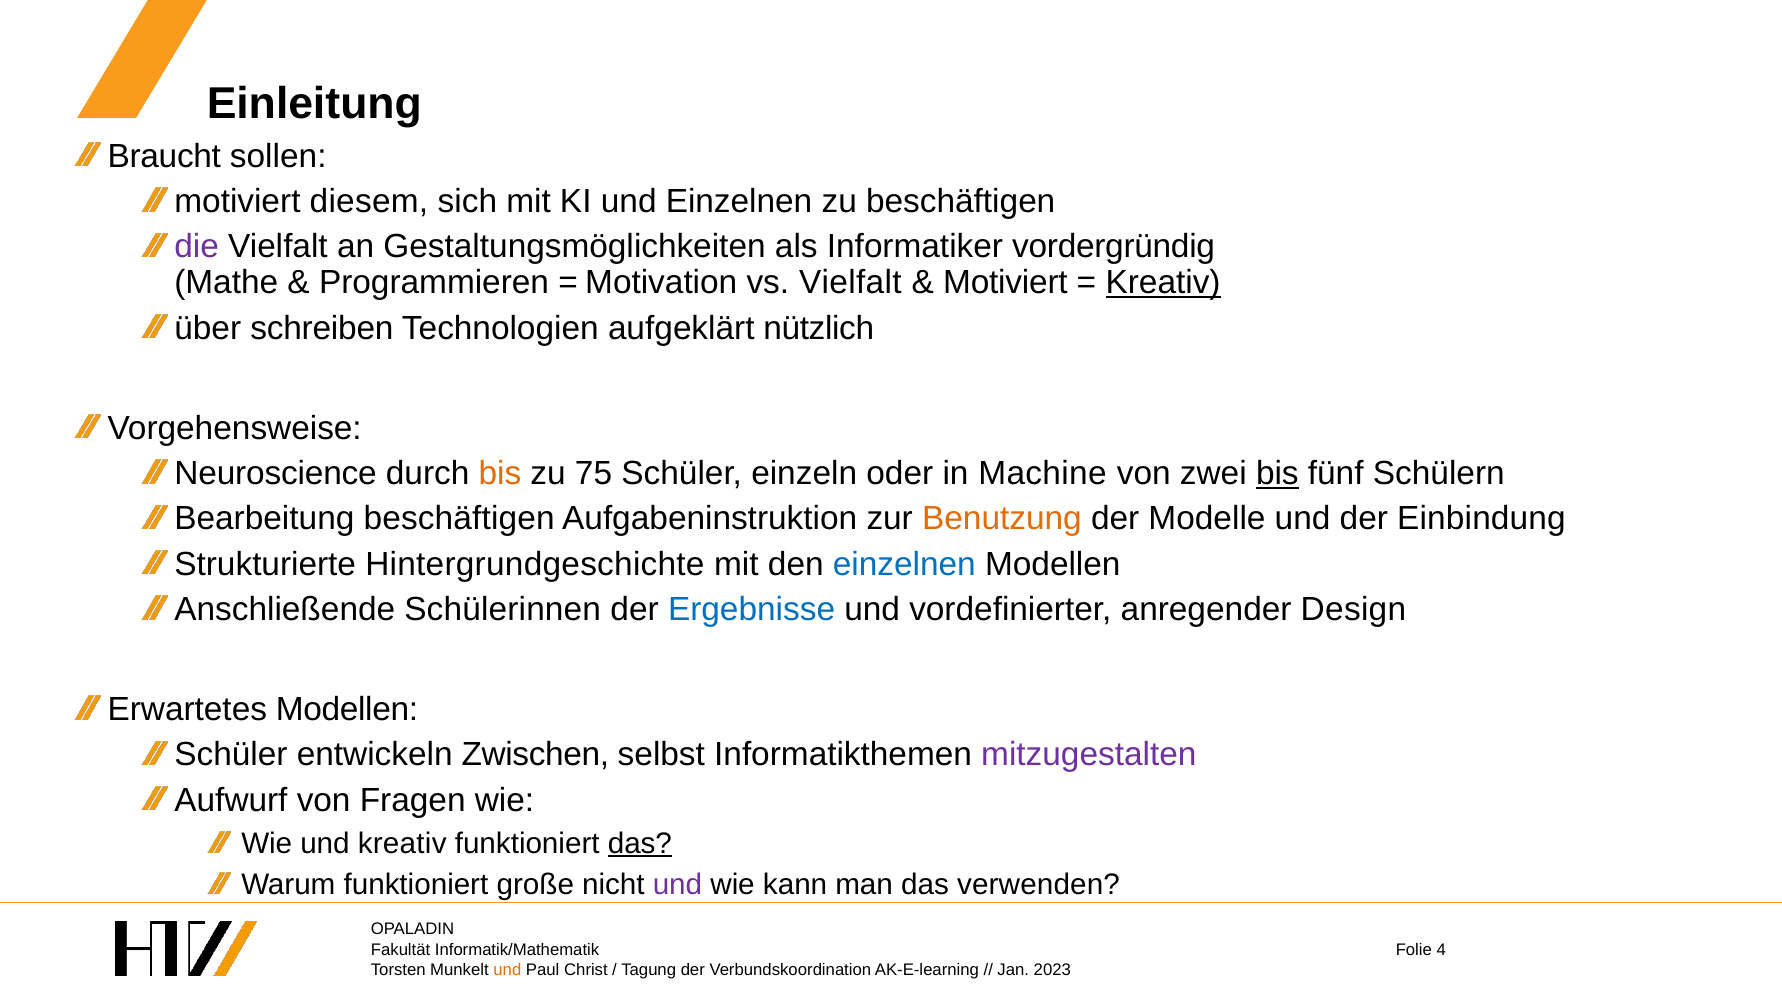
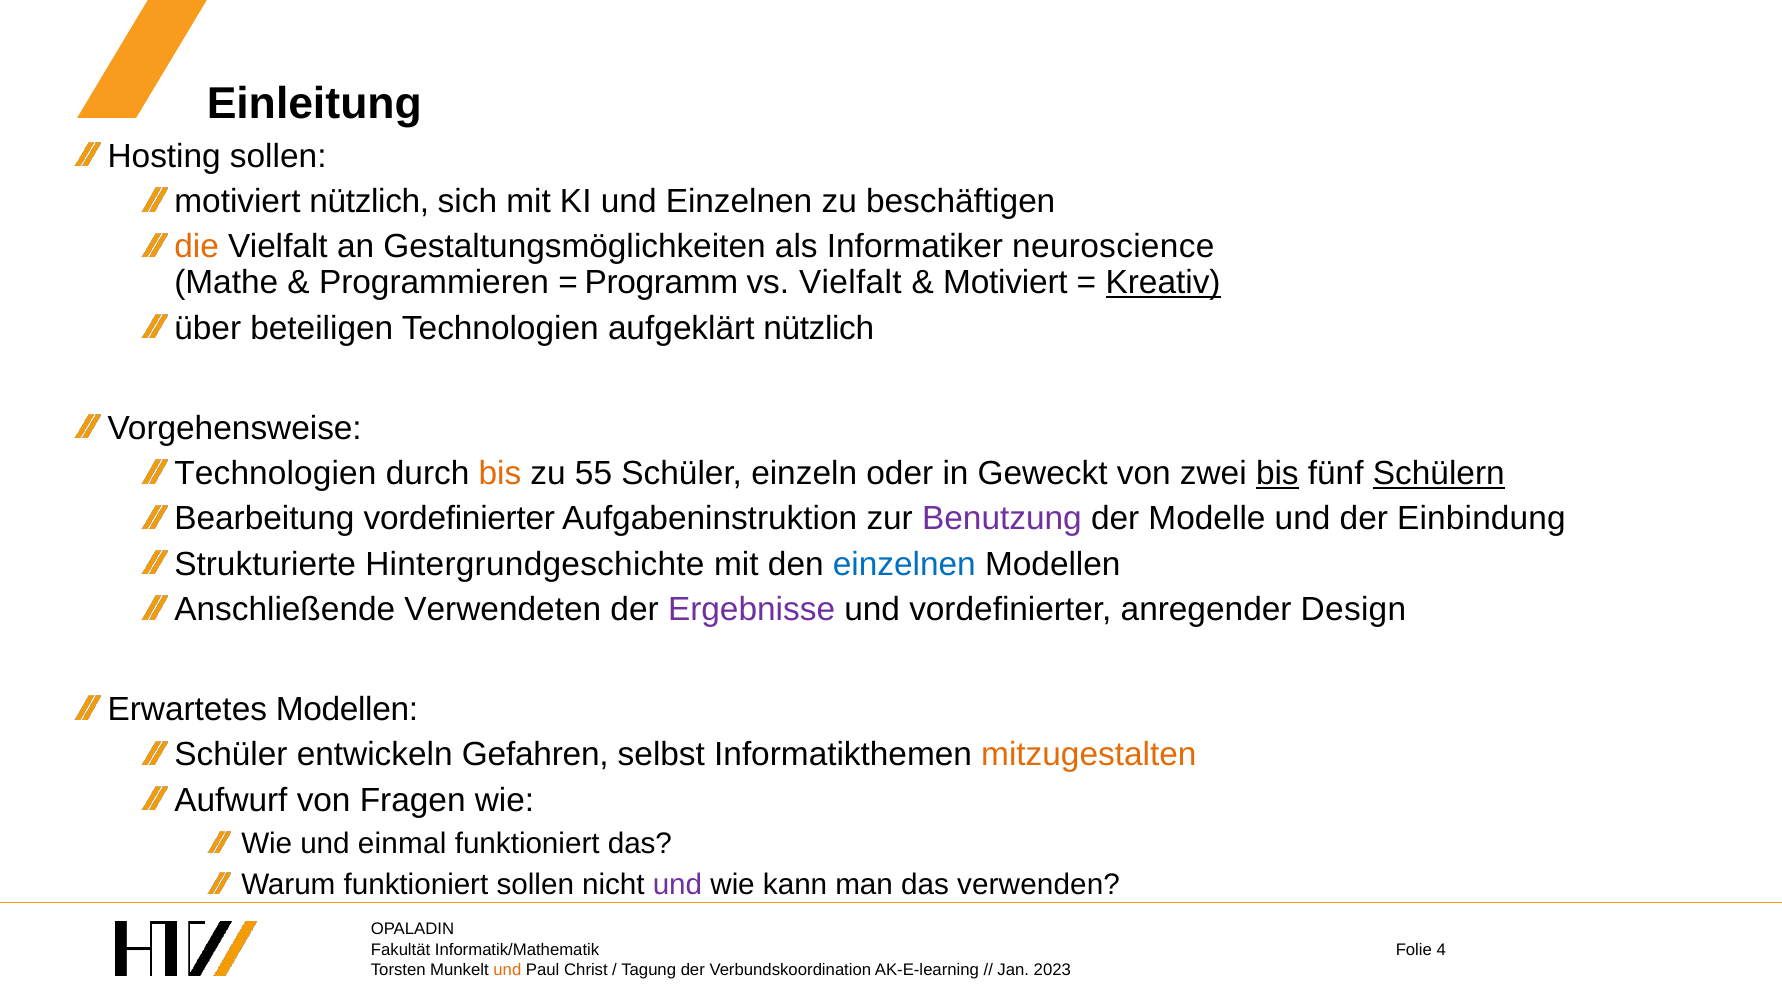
Braucht: Braucht -> Hosting (164, 156)
motiviert diesem: diesem -> nützlich (369, 201)
die colour: purple -> orange (197, 247)
vordergründig: vordergründig -> neuroscience (1113, 247)
Motivation: Motivation -> Programm (661, 283)
schreiben: schreiben -> beteiligen (322, 328)
Neuroscience: Neuroscience -> Technologien (275, 474)
75: 75 -> 55 (594, 474)
Machine: Machine -> Geweckt (1043, 474)
Schülern underline: none -> present (1439, 474)
Bearbeitung beschäftigen: beschäftigen -> vordefinierter (459, 519)
Benutzung colour: orange -> purple (1002, 519)
Schülerinnen: Schülerinnen -> Verwendeten (503, 610)
Ergebnisse colour: blue -> purple (752, 610)
Zwischen: Zwischen -> Gefahren (535, 755)
mitzugestalten colour: purple -> orange (1089, 755)
und kreativ: kreativ -> einmal (402, 844)
das underline: present -> none (640, 844)
funktioniert große: große -> sollen (535, 885)
